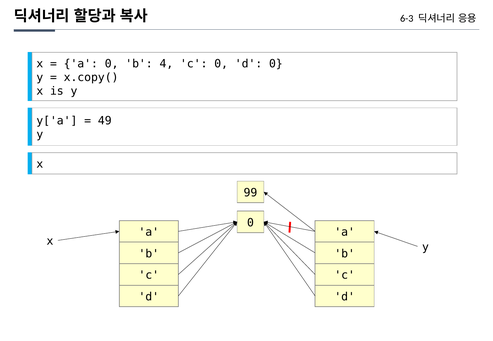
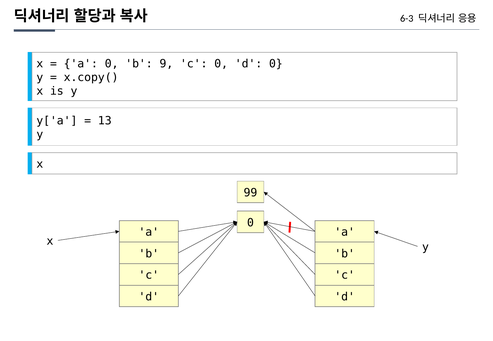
4: 4 -> 9 (166, 64)
49: 49 -> 13 (105, 121)
